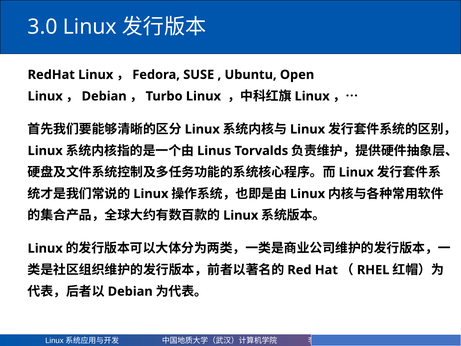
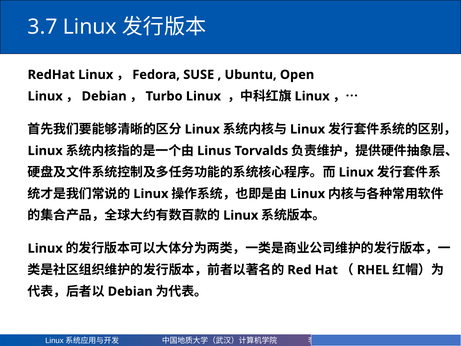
3.0: 3.0 -> 3.7 (43, 27)
